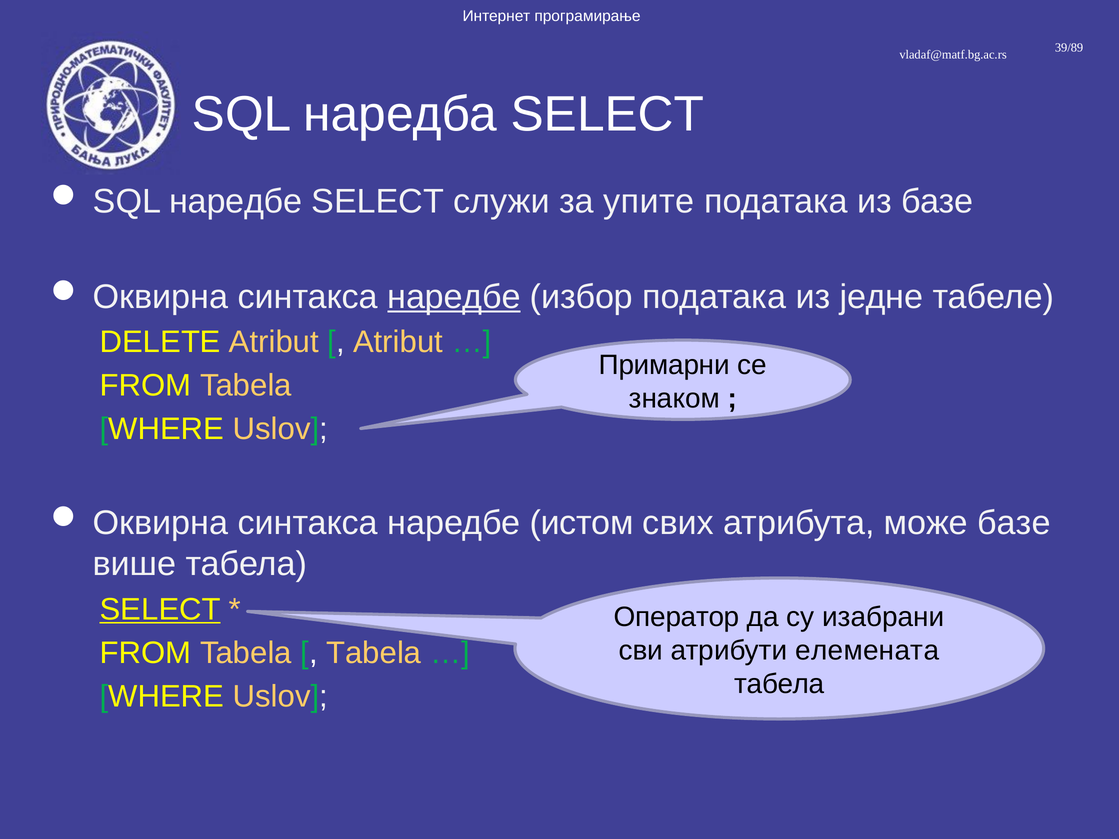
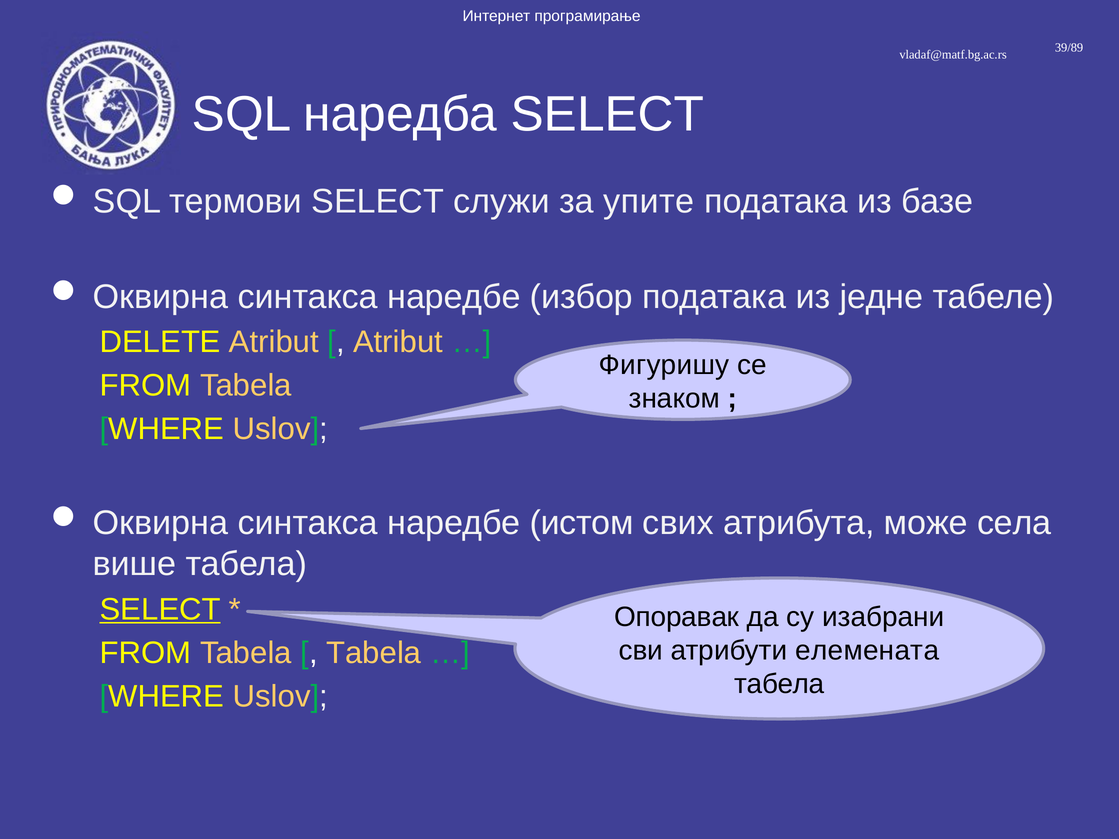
наредбе: наредбе -> термови (236, 201)
наредбе underline: present -> none (454, 297)
Примарни: Примарни -> Фигуришу (664, 365)
може базе: базе -> села (1014, 523)
Оператор: Оператор -> Опоравак (677, 617)
